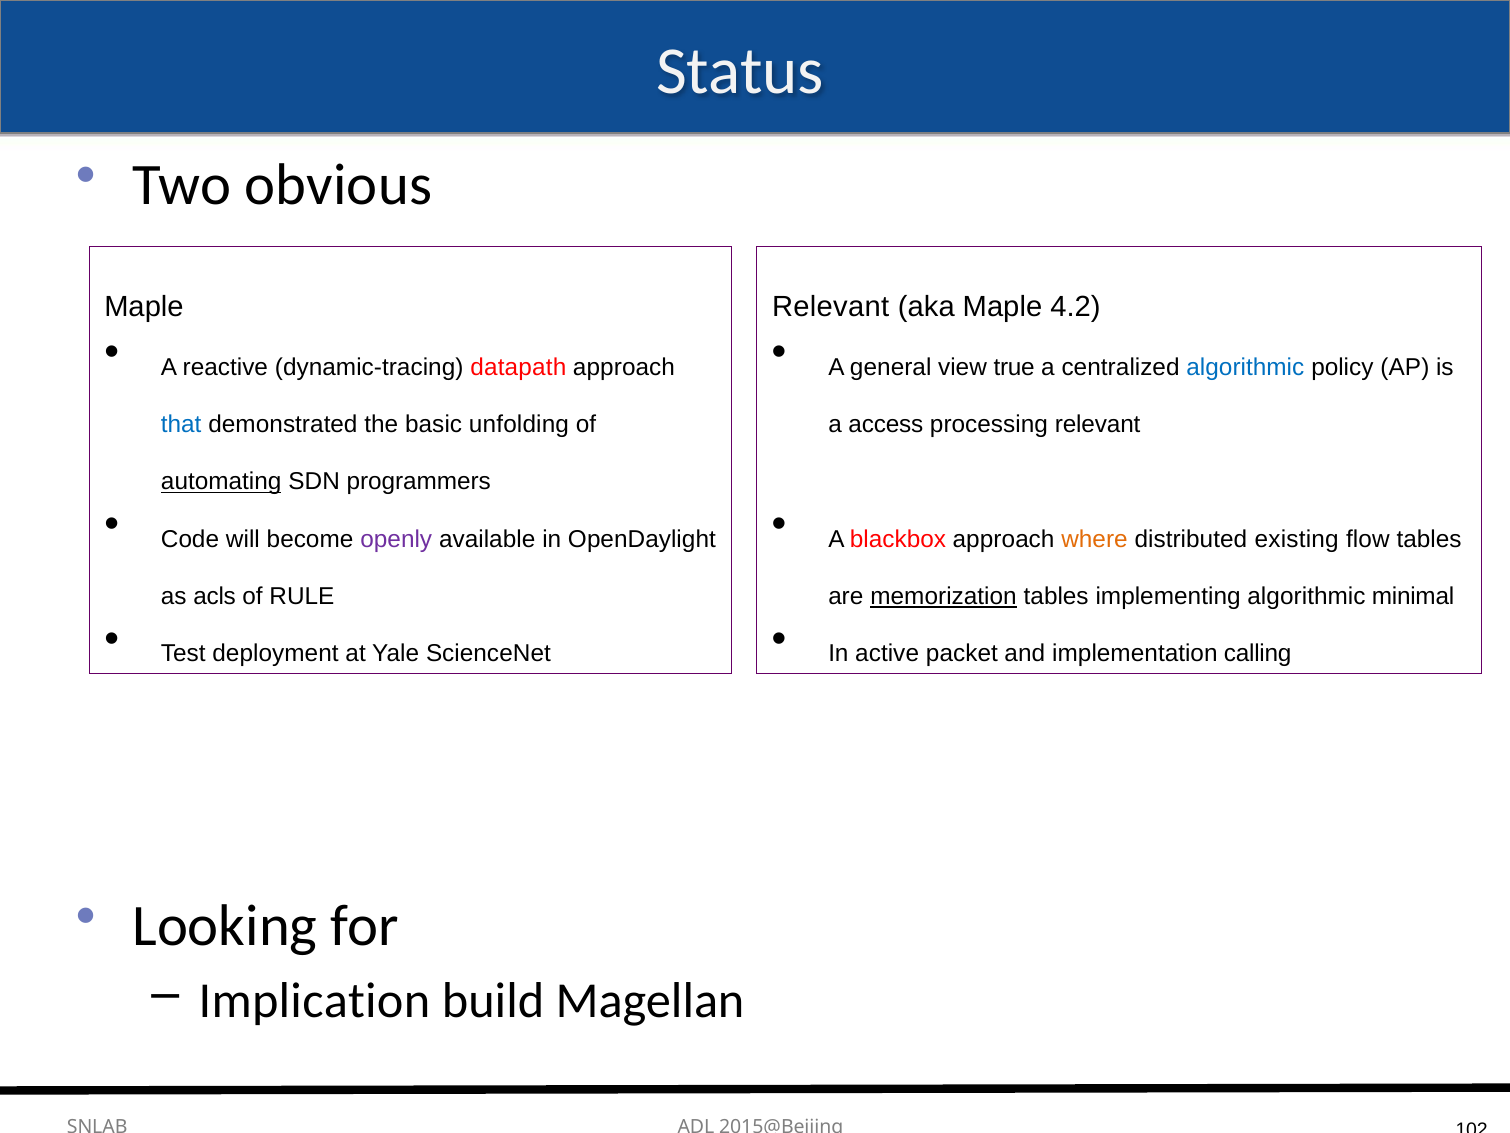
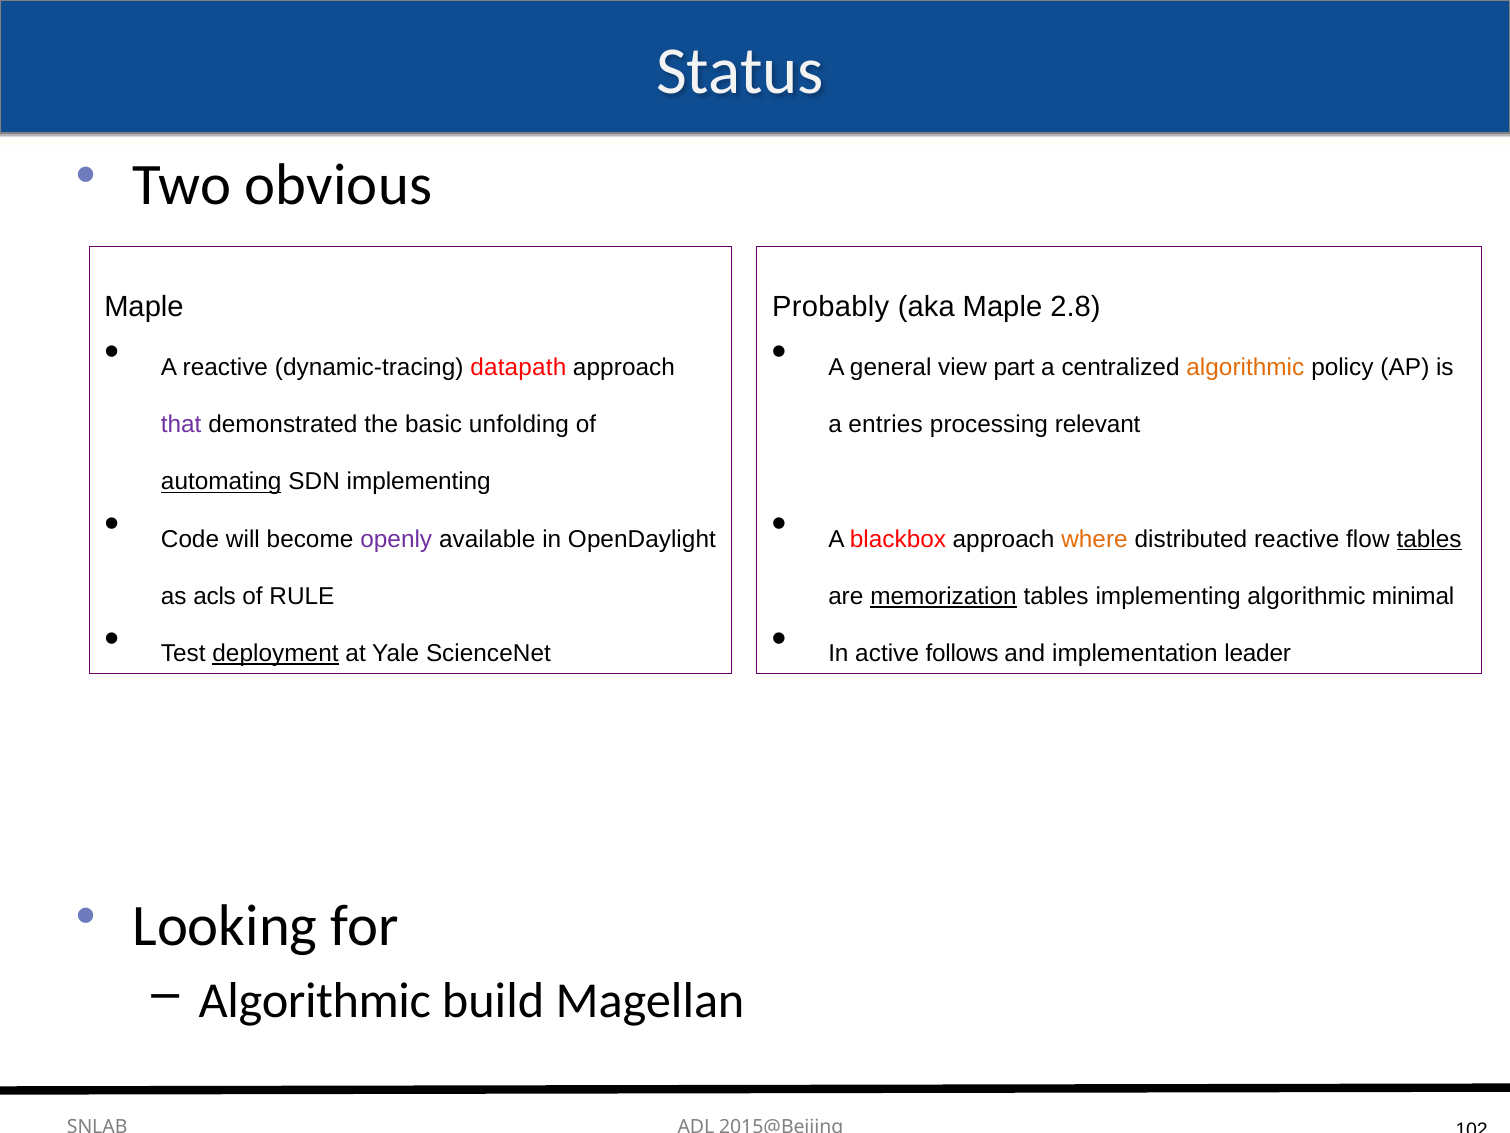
Relevant: Relevant -> Probably (831, 307)
4.2: 4.2 -> 2.8 (1076, 307)
true: true -> part (1014, 367)
algorithmic colour: blue -> orange (1245, 367)
that colour: blue -> purple (181, 424)
access: access -> entries (886, 424)
SDN programmers: programmers -> implementing (419, 482)
distributed existing: existing -> reactive (1297, 539)
tables underline: none -> present (1429, 539)
deployment underline: none -> present (275, 653)
packet: packet -> follows (962, 653)
calling: calling -> leader (1258, 653)
Implication: Implication -> Algorithmic (315, 1001)
